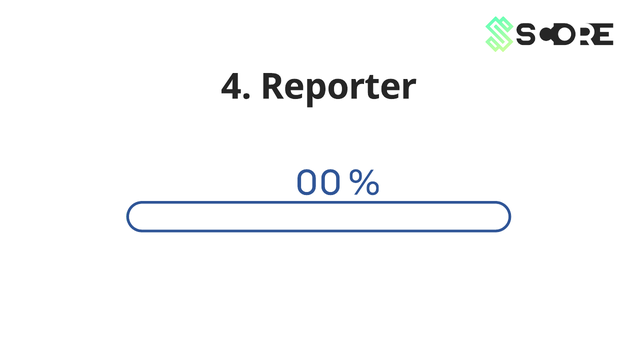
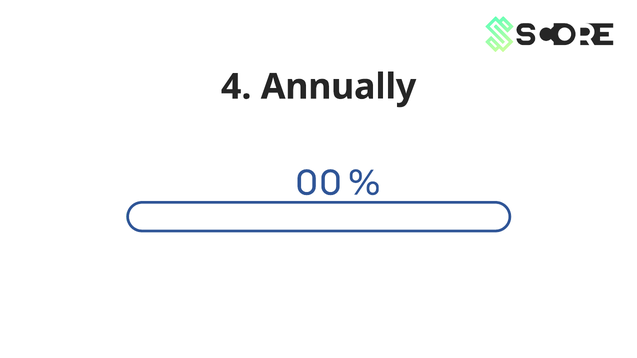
Reporter: Reporter -> Annually (339, 87)
